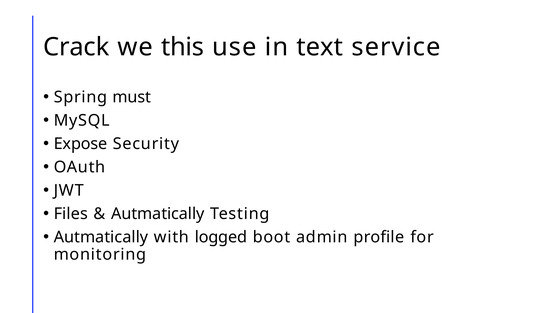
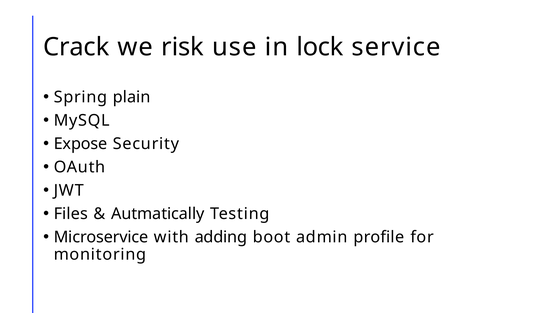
this: this -> risk (183, 47)
text: text -> lock (320, 47)
must: must -> plain (132, 97)
Autmatically: Autmatically -> Microservice (101, 237)
logged: logged -> adding (221, 237)
